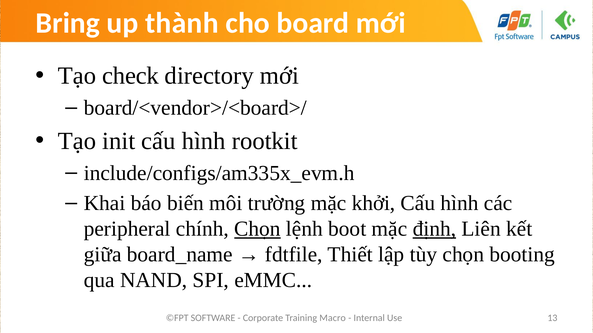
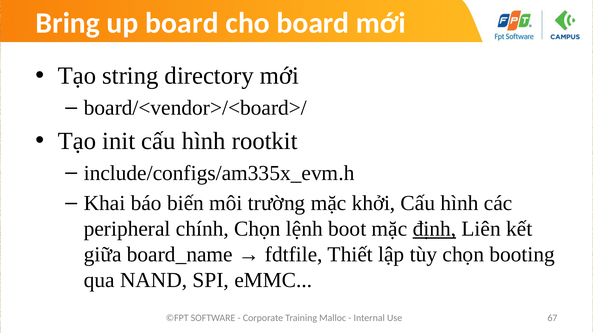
up thành: thành -> board (182, 23)
check: check -> string (130, 76)
Chọn underline: present -> none (257, 229)
Macro: Macro -> Malloc (333, 319)
13: 13 -> 67 (552, 319)
